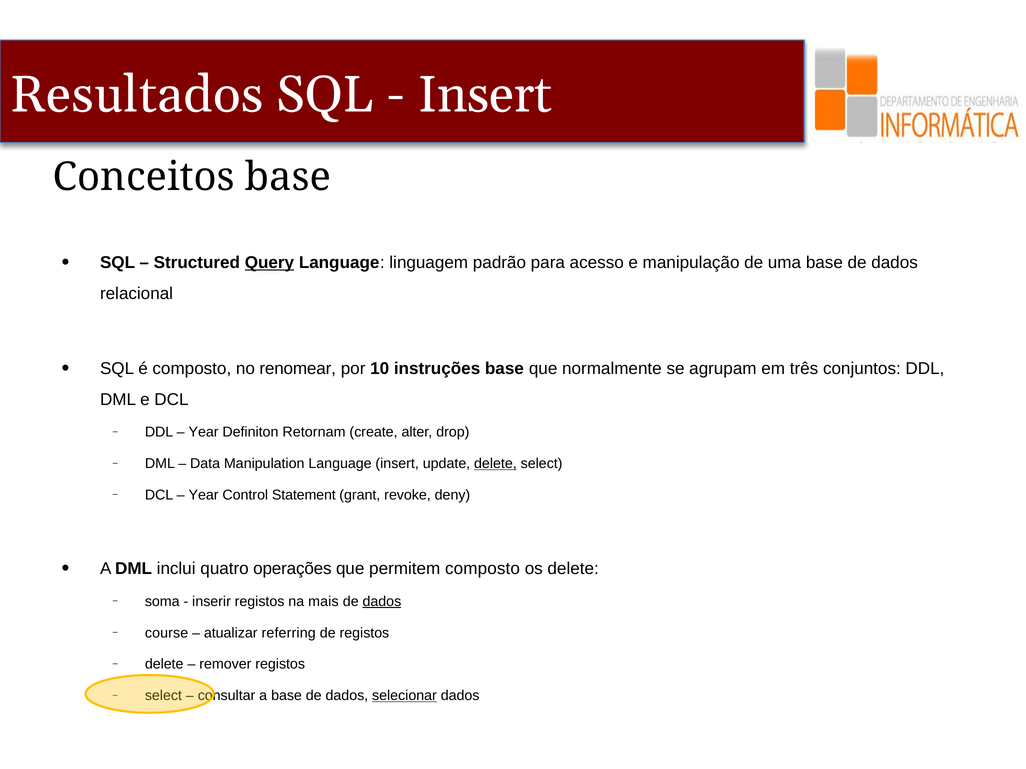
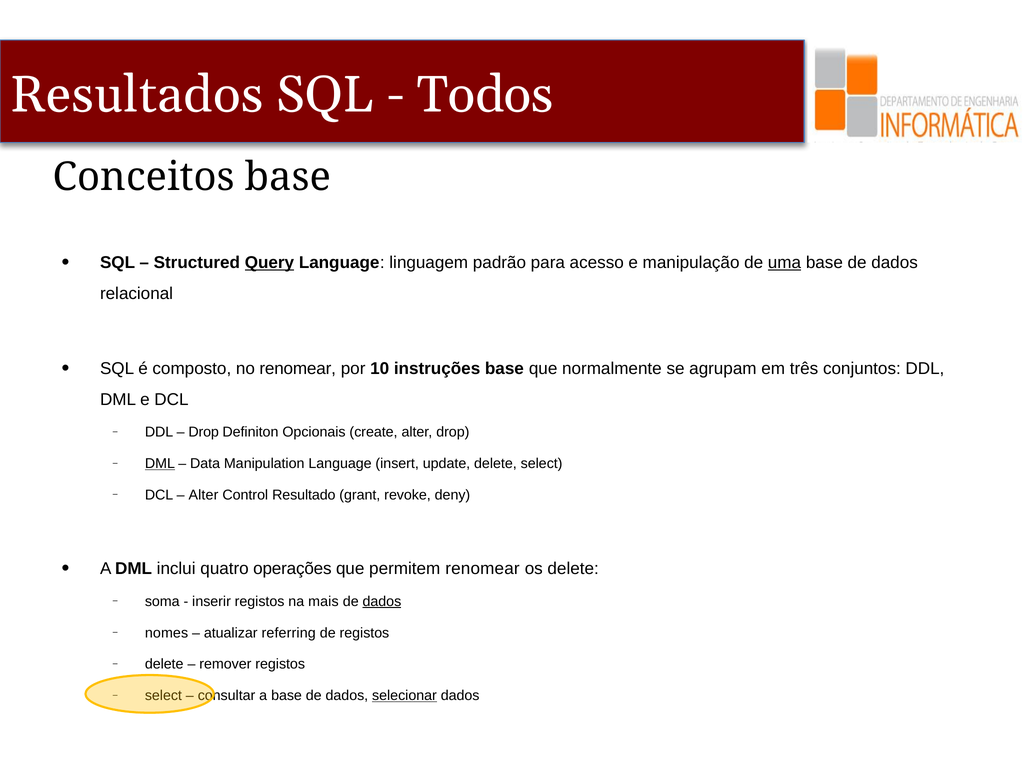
Insert: Insert -> Todos (485, 95)
uma underline: none -> present (784, 263)
Year: Year -> Drop (204, 433)
Retornam: Retornam -> Opcionais (314, 433)
DML underline: none -> present (160, 464)
delete underline: present -> none (495, 464)
Year: Year -> Alter (203, 495)
Statement: Statement -> Resultado (304, 495)
permitem composto: composto -> renomear (482, 569)
course: course -> nomes (167, 633)
